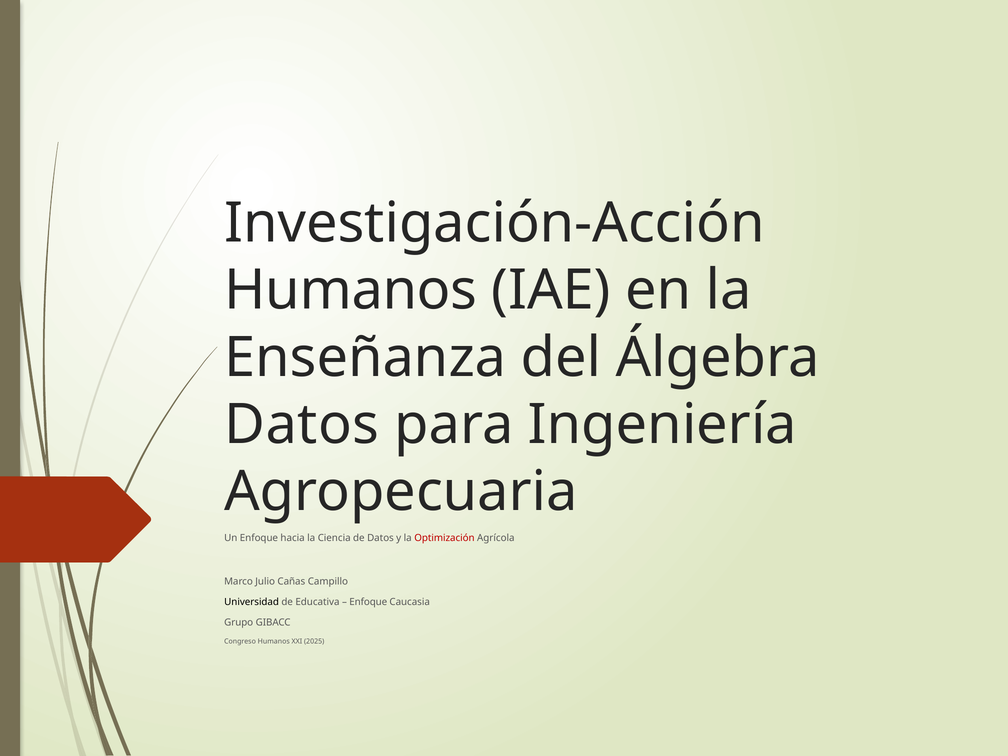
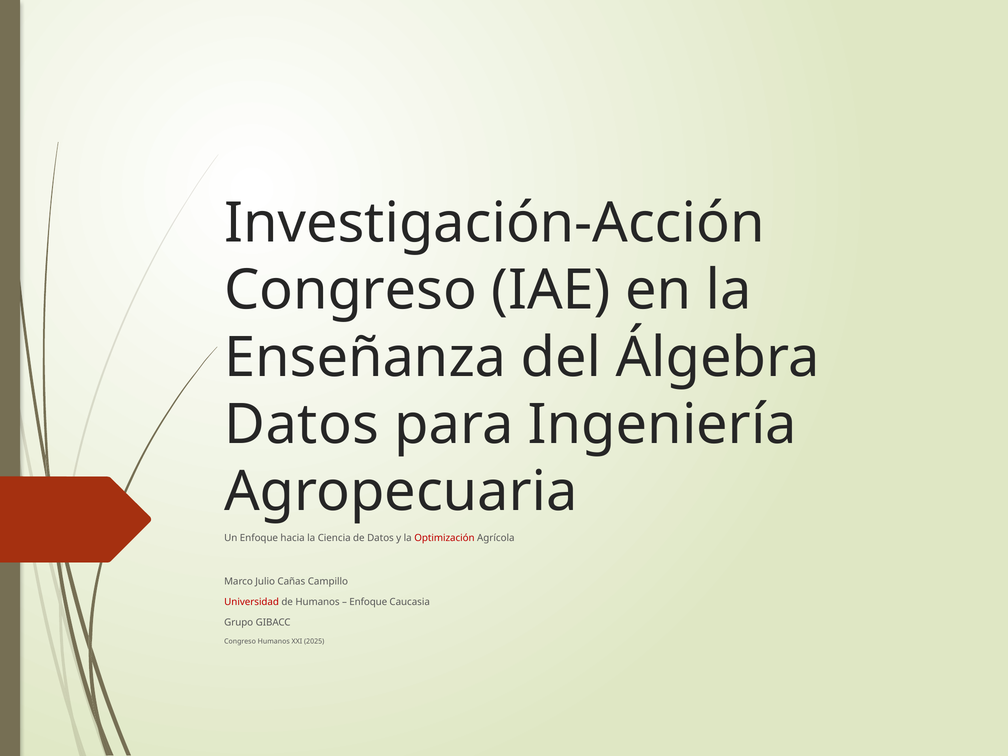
Humanos: Humanos -> Congreso (351, 290)
Universidad colour: black -> red (252, 602)
de Educativa: Educativa -> Humanos (318, 602)
